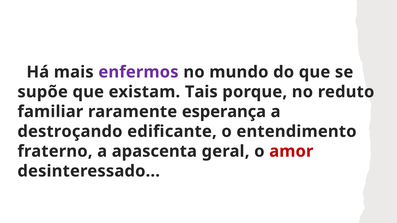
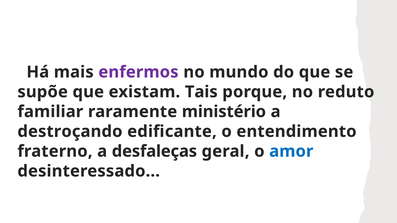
esperança: esperança -> ministério (224, 112)
apascenta: apascenta -> desfaleças (154, 151)
amor colour: red -> blue (291, 151)
